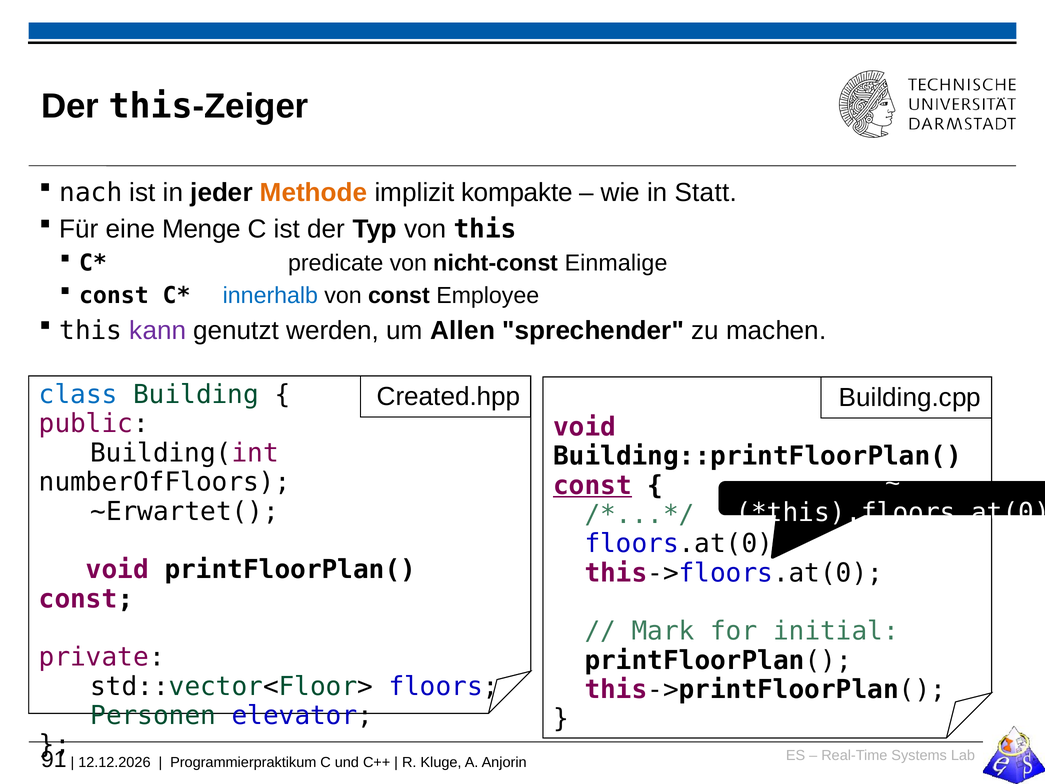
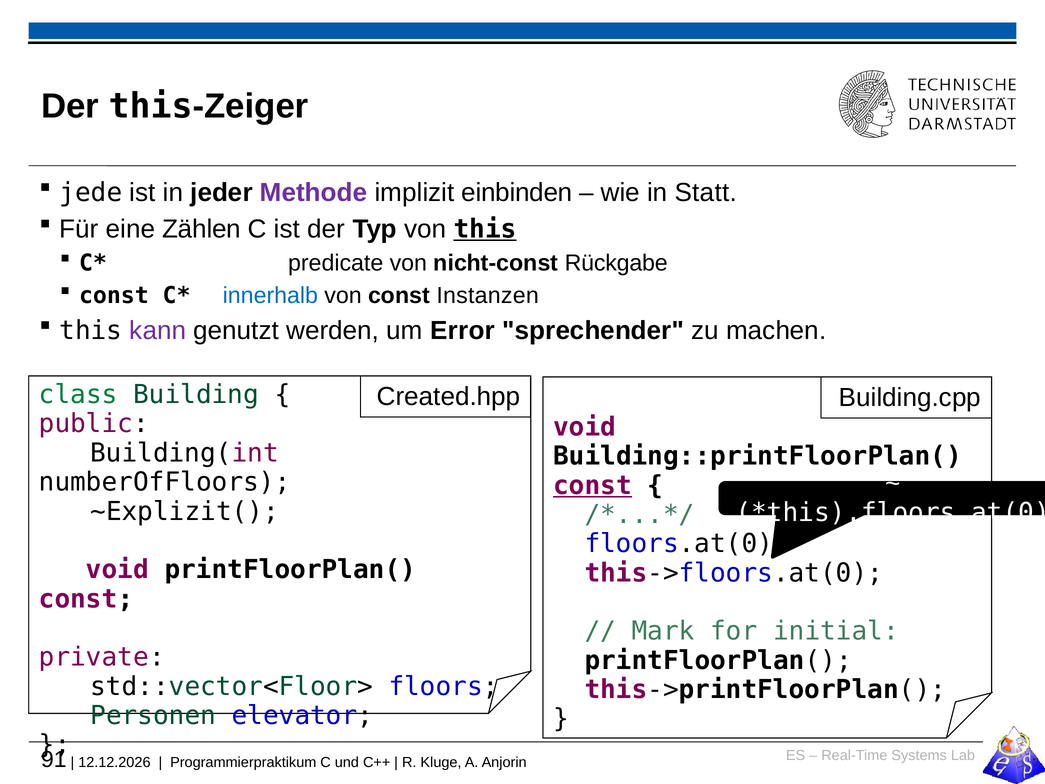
nach: nach -> jede (91, 192)
Methode colour: orange -> purple (314, 192)
kompakte: kompakte -> einbinden (517, 192)
Menge: Menge -> Zählen (202, 229)
this underline: none -> present (485, 229)
Einmalige: Einmalige -> Rückgabe (616, 263)
Employee: Employee -> Instanzen (488, 295)
Allen: Allen -> Error (463, 331)
class colour: blue -> green (78, 395)
~Erwartet(: ~Erwartet( -> ~Explizit( (185, 511)
